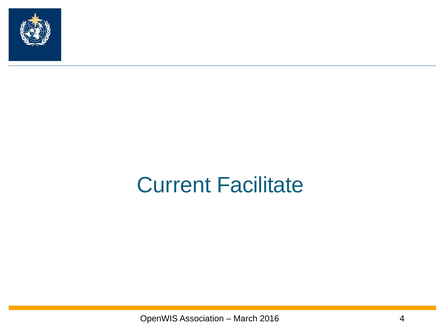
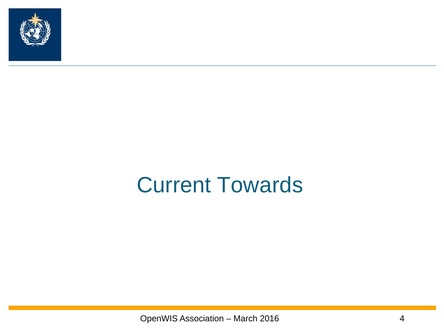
Facilitate: Facilitate -> Towards (260, 185)
